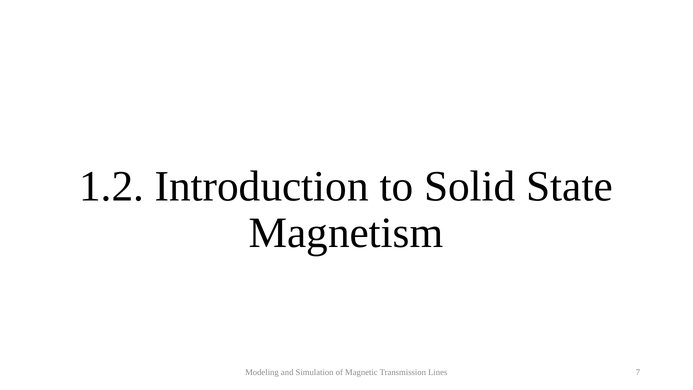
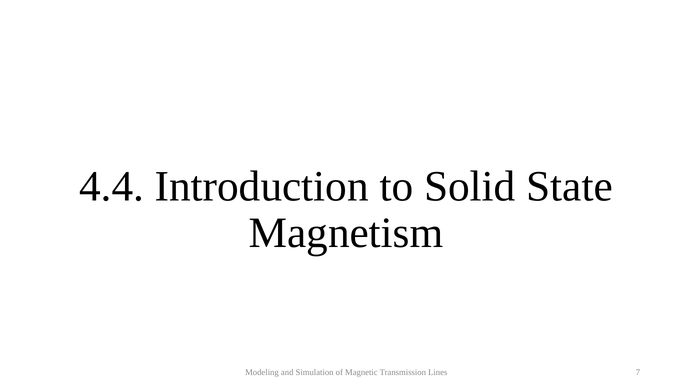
1.2: 1.2 -> 4.4 (112, 186)
